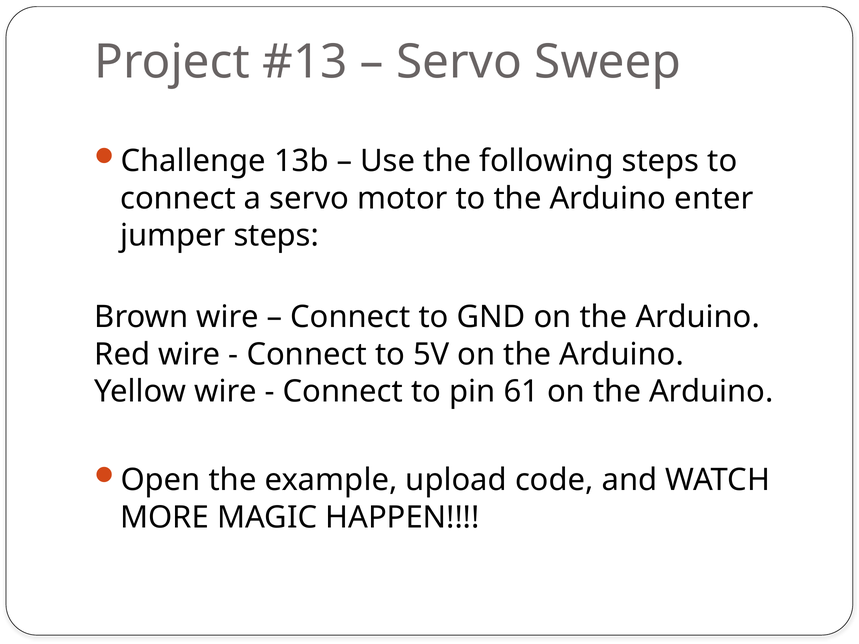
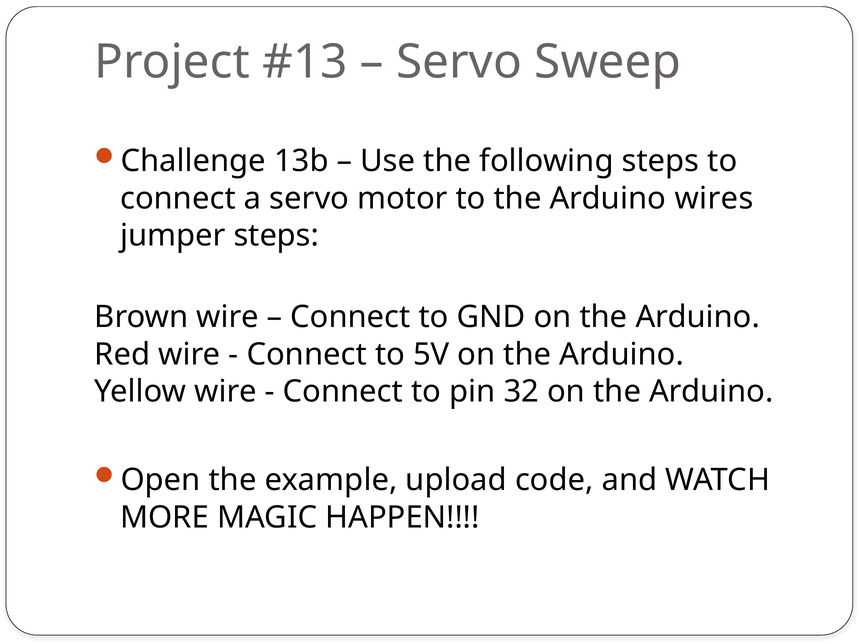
enter: enter -> wires (714, 198)
61: 61 -> 32 (521, 392)
